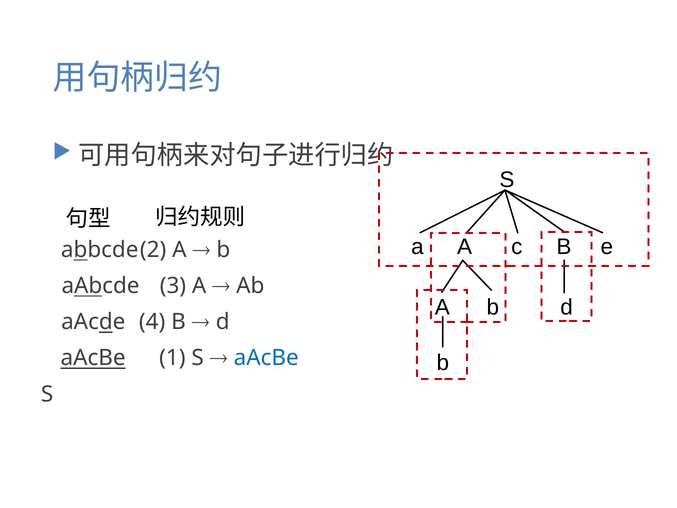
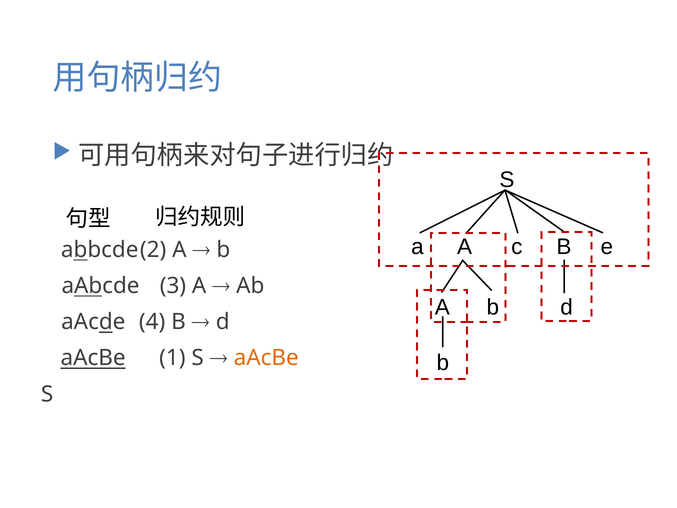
aAcBe colour: blue -> orange (266, 358)
